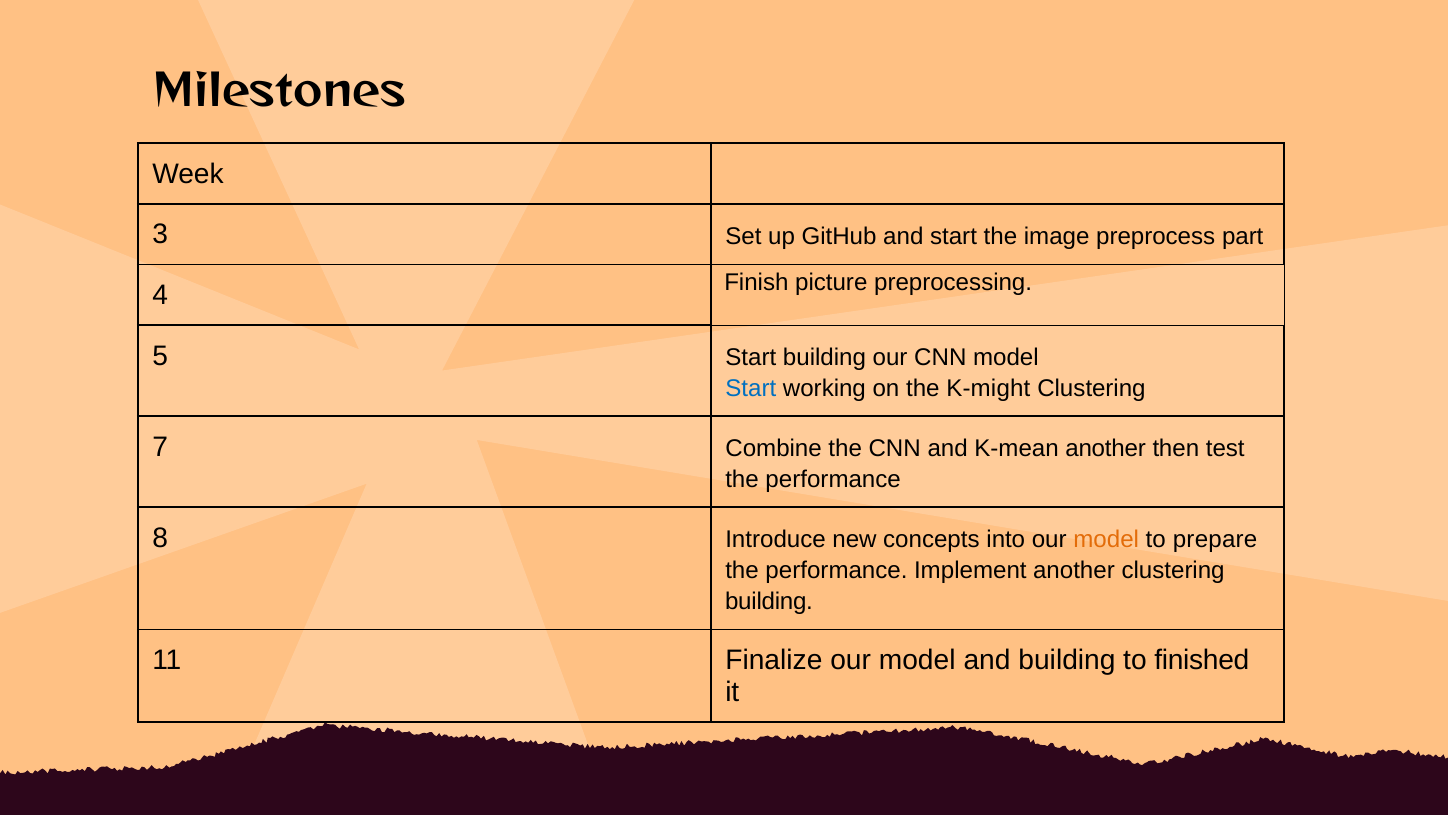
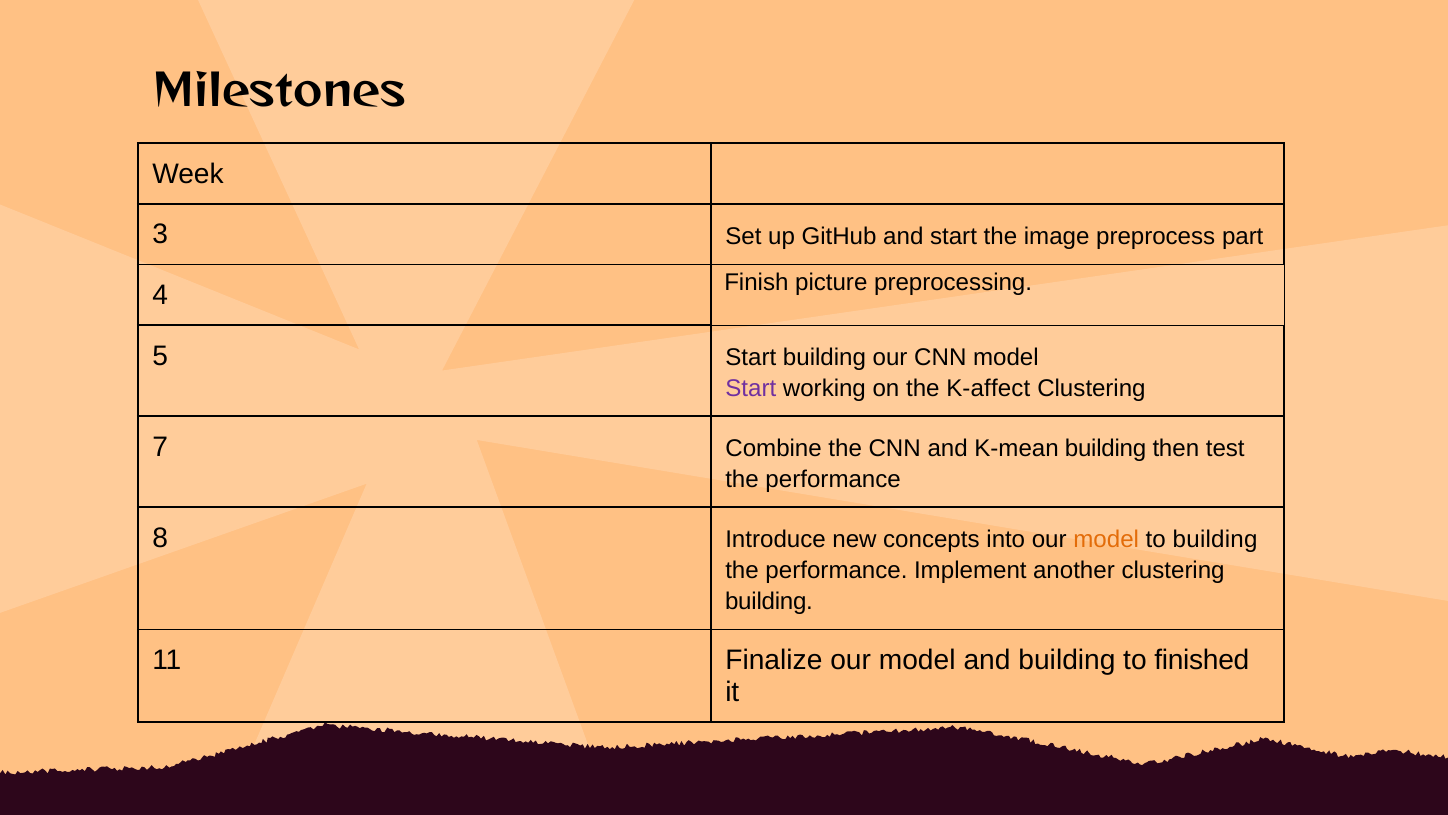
Start colour: blue -> purple (751, 388)
K-might: K-might -> K-affect (988, 388)
K-mean another: another -> building (1106, 448)
to prepare: prepare -> building (1215, 539)
